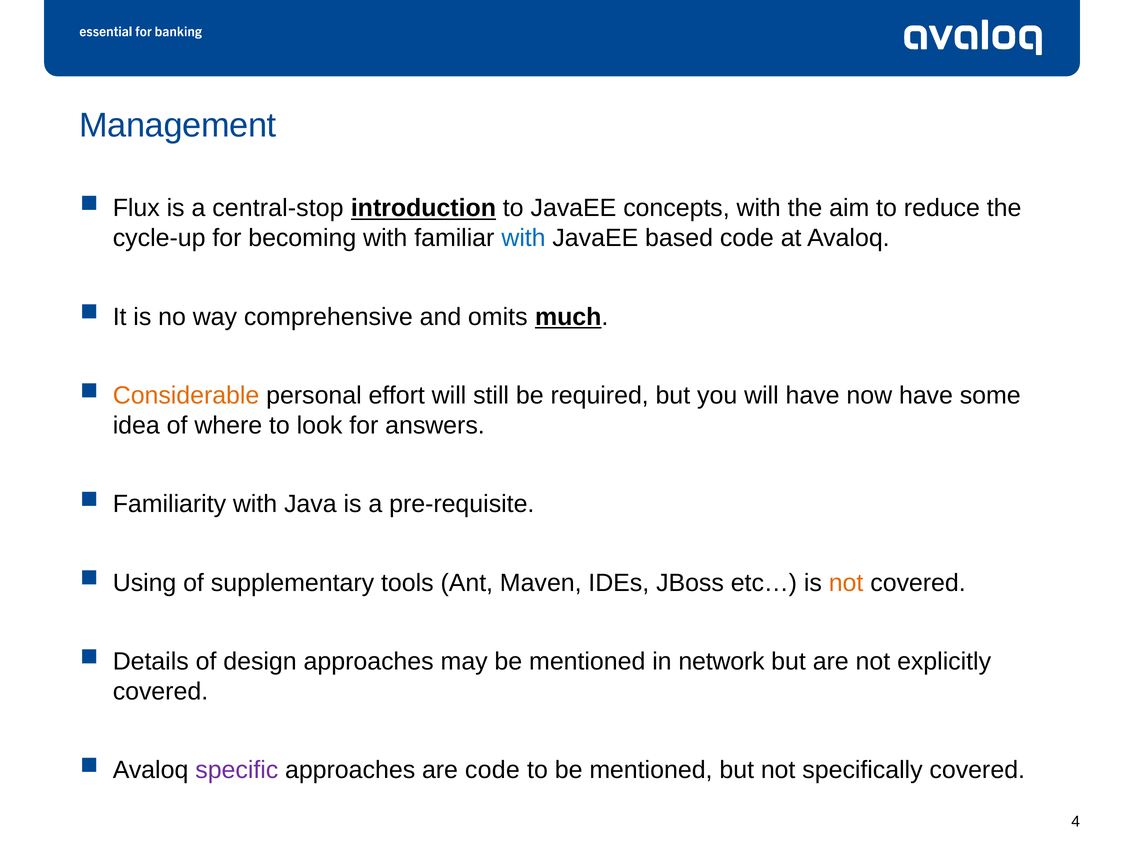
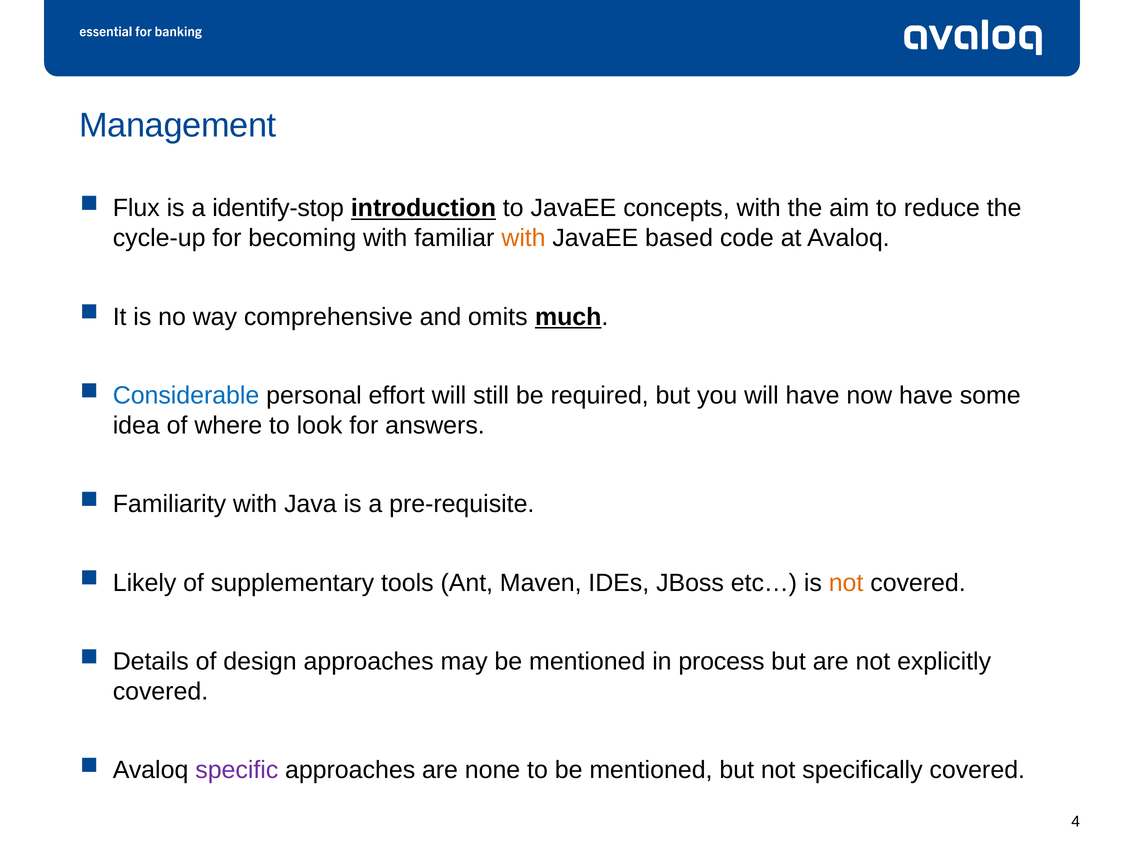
central-stop: central-stop -> identify-stop (278, 208)
with colour: blue -> orange (524, 238)
Considerable colour: orange -> blue (186, 395)
Using: Using -> Likely (145, 583)
network: network -> process (721, 661)
are code: code -> none (493, 770)
